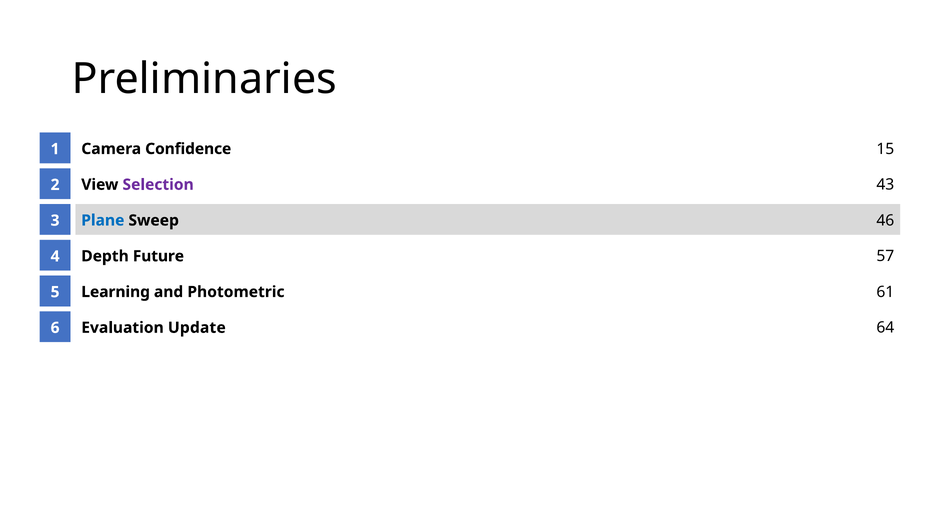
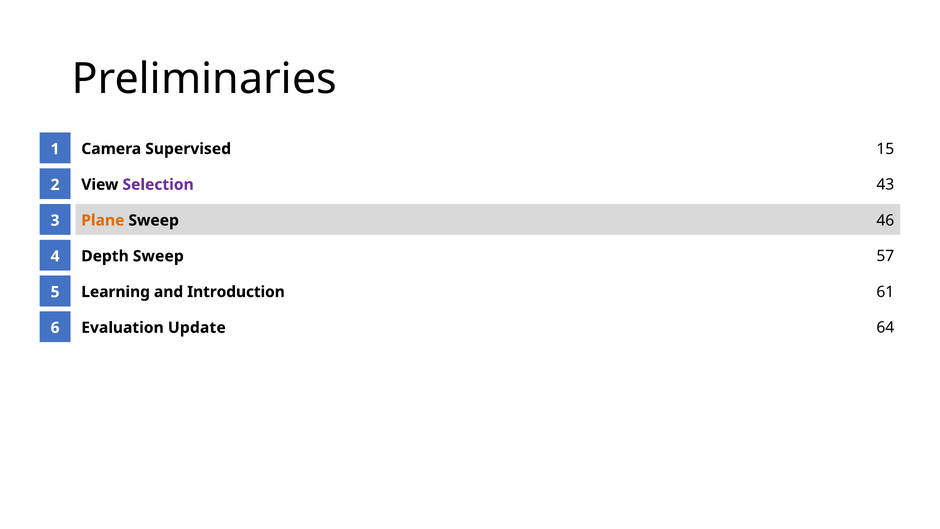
Confidence: Confidence -> Supervised (188, 149)
Plane colour: blue -> orange (103, 220)
Depth Future: Future -> Sweep (158, 256)
Photometric: Photometric -> Introduction (236, 292)
